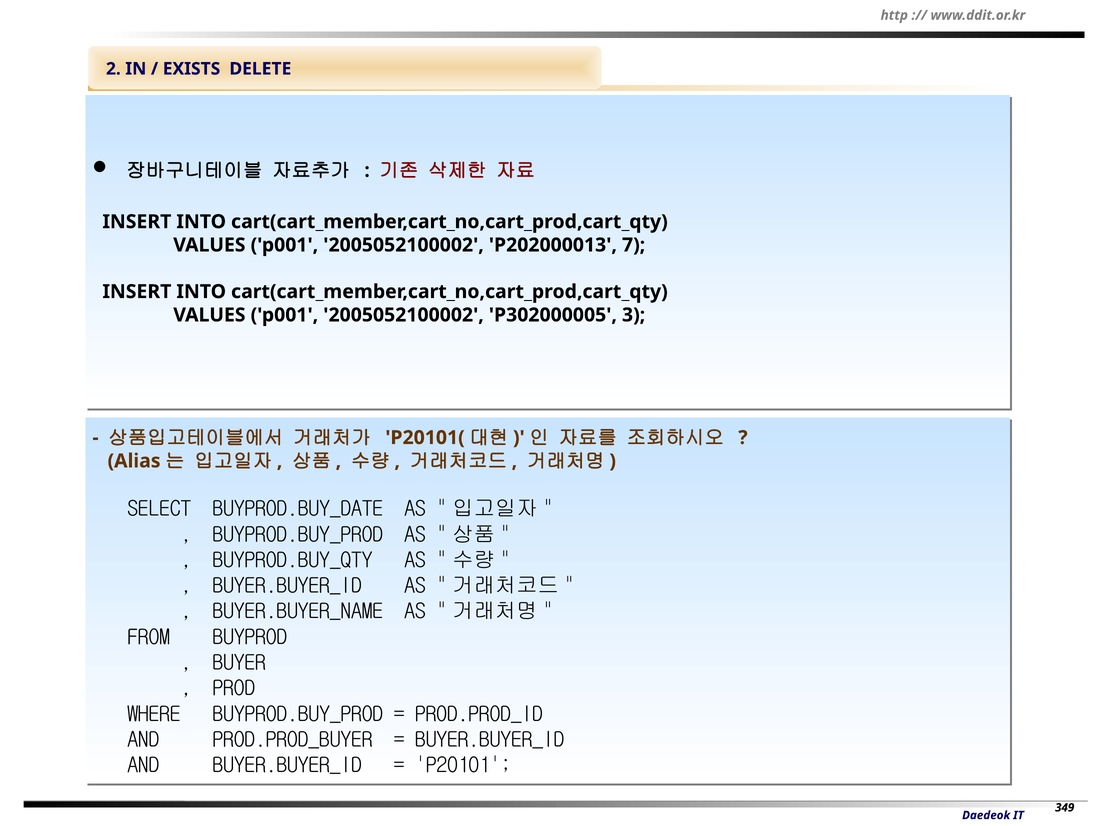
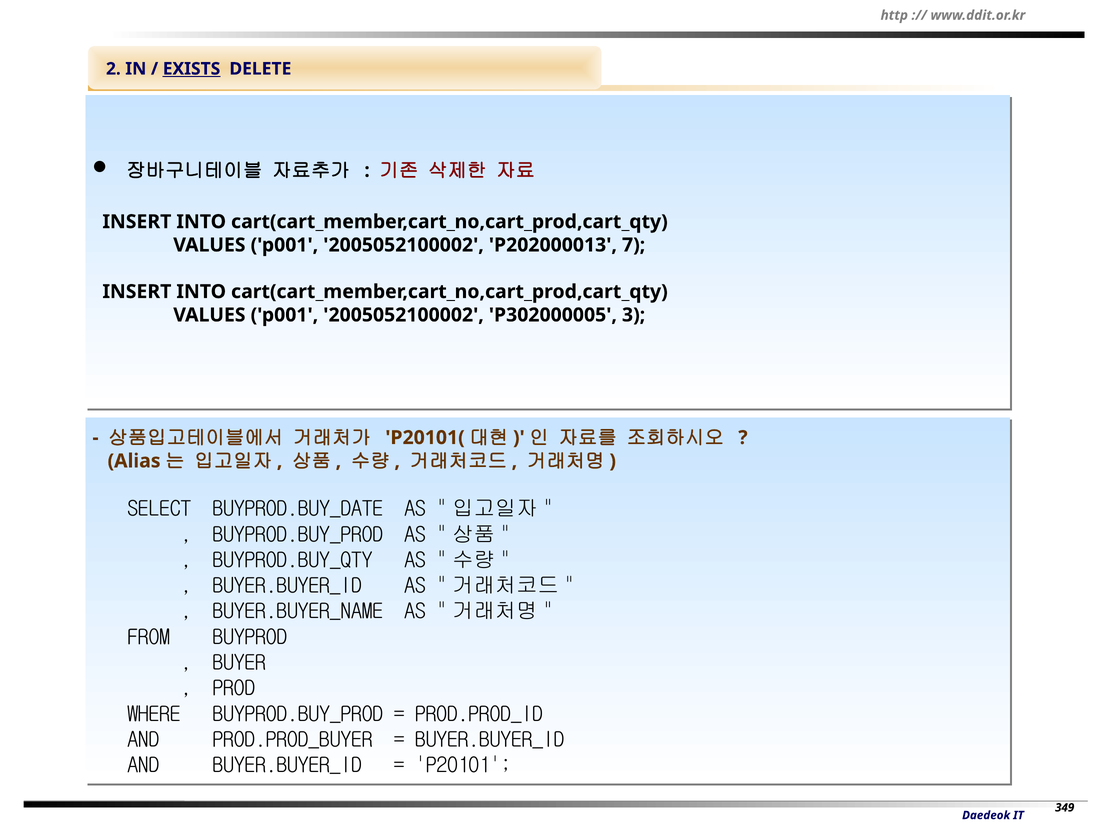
EXISTS underline: none -> present (191, 69)
